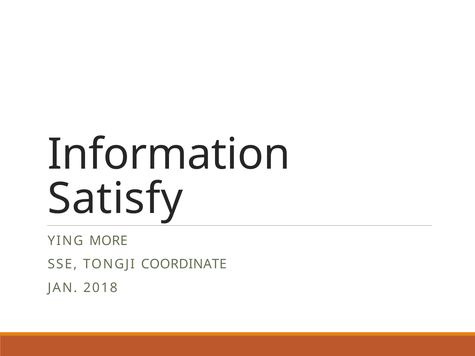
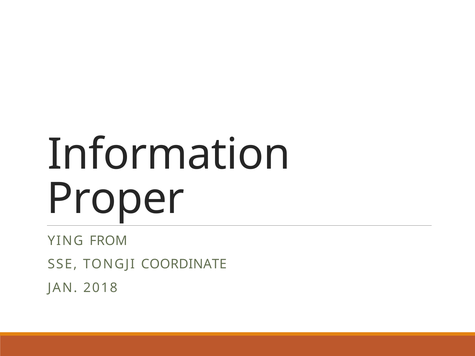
Satisfy: Satisfy -> Proper (116, 199)
MORE: MORE -> FROM (108, 241)
